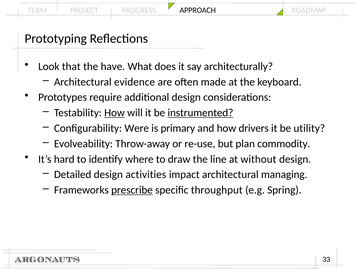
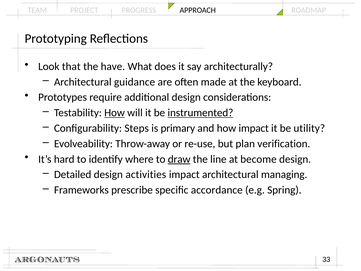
evidence: evidence -> guidance (135, 82)
Were: Were -> Steps (137, 128)
how drivers: drivers -> impact (254, 128)
commodity: commodity -> verification (284, 144)
draw underline: none -> present (179, 159)
without: without -> become (258, 159)
prescribe underline: present -> none (132, 190)
throughput: throughput -> accordance (217, 190)
